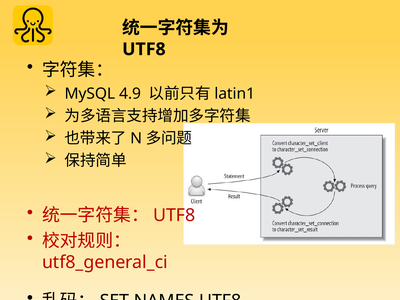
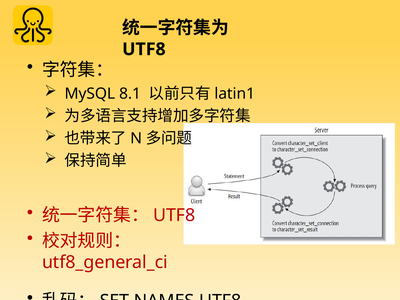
4.9: 4.9 -> 8.1 (130, 94)
